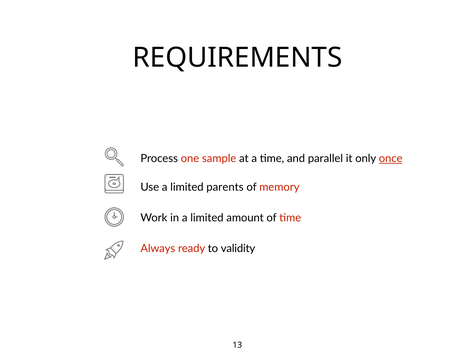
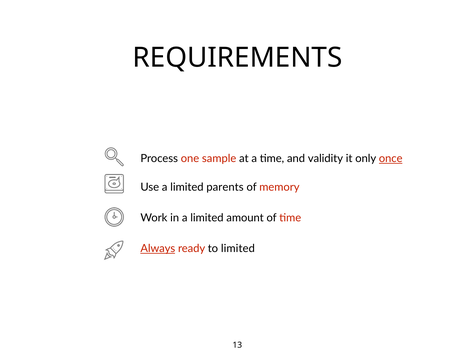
parallel: parallel -> validity (325, 159)
Always underline: none -> present (158, 249)
to validity: validity -> limited (238, 249)
